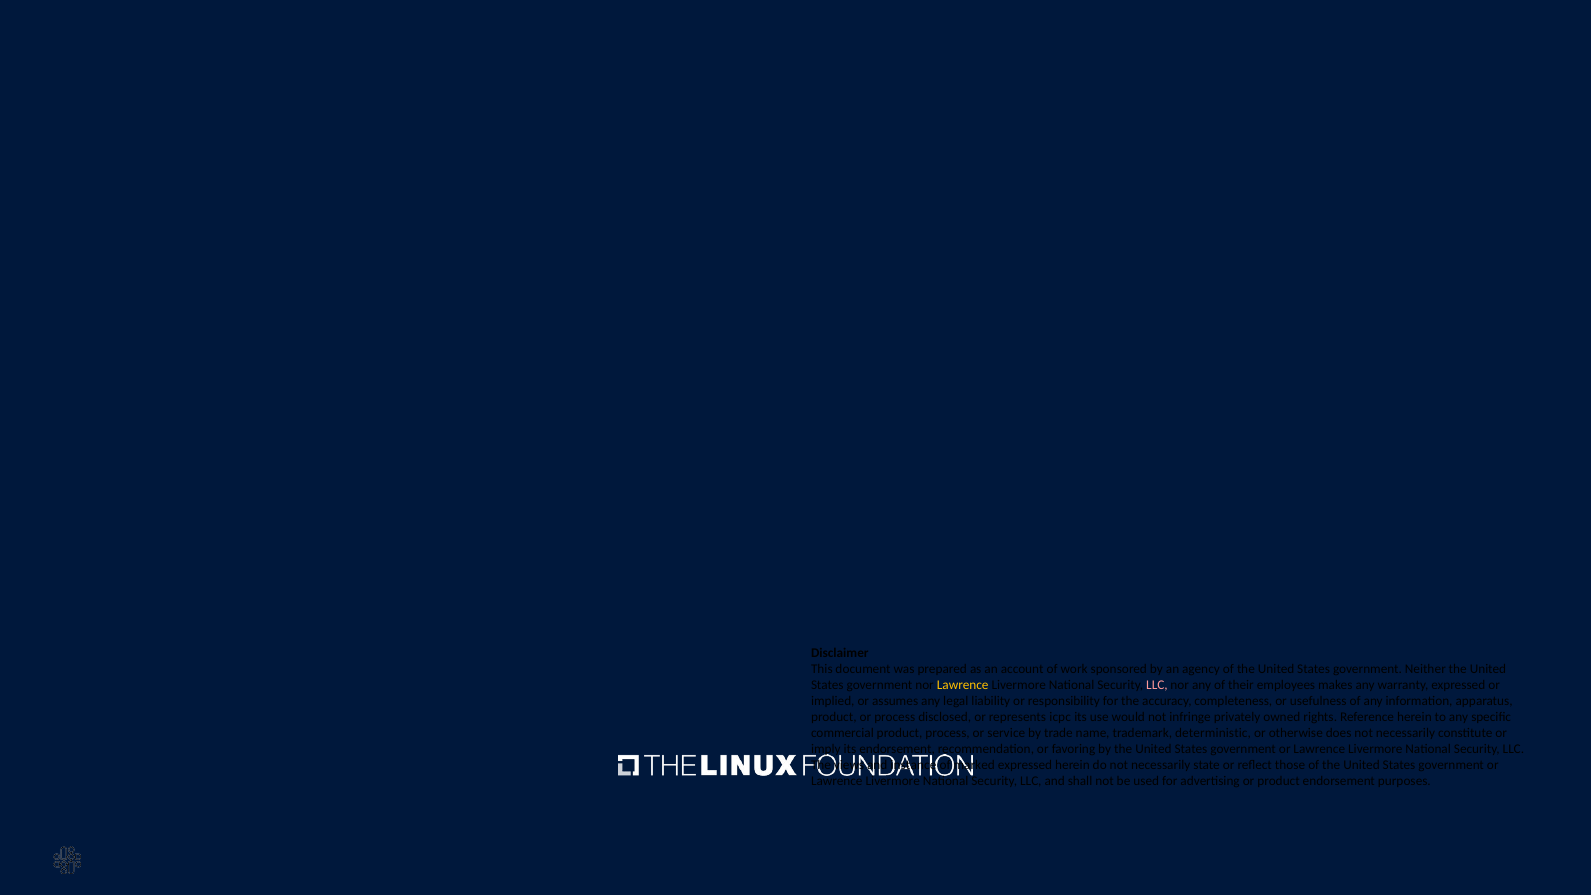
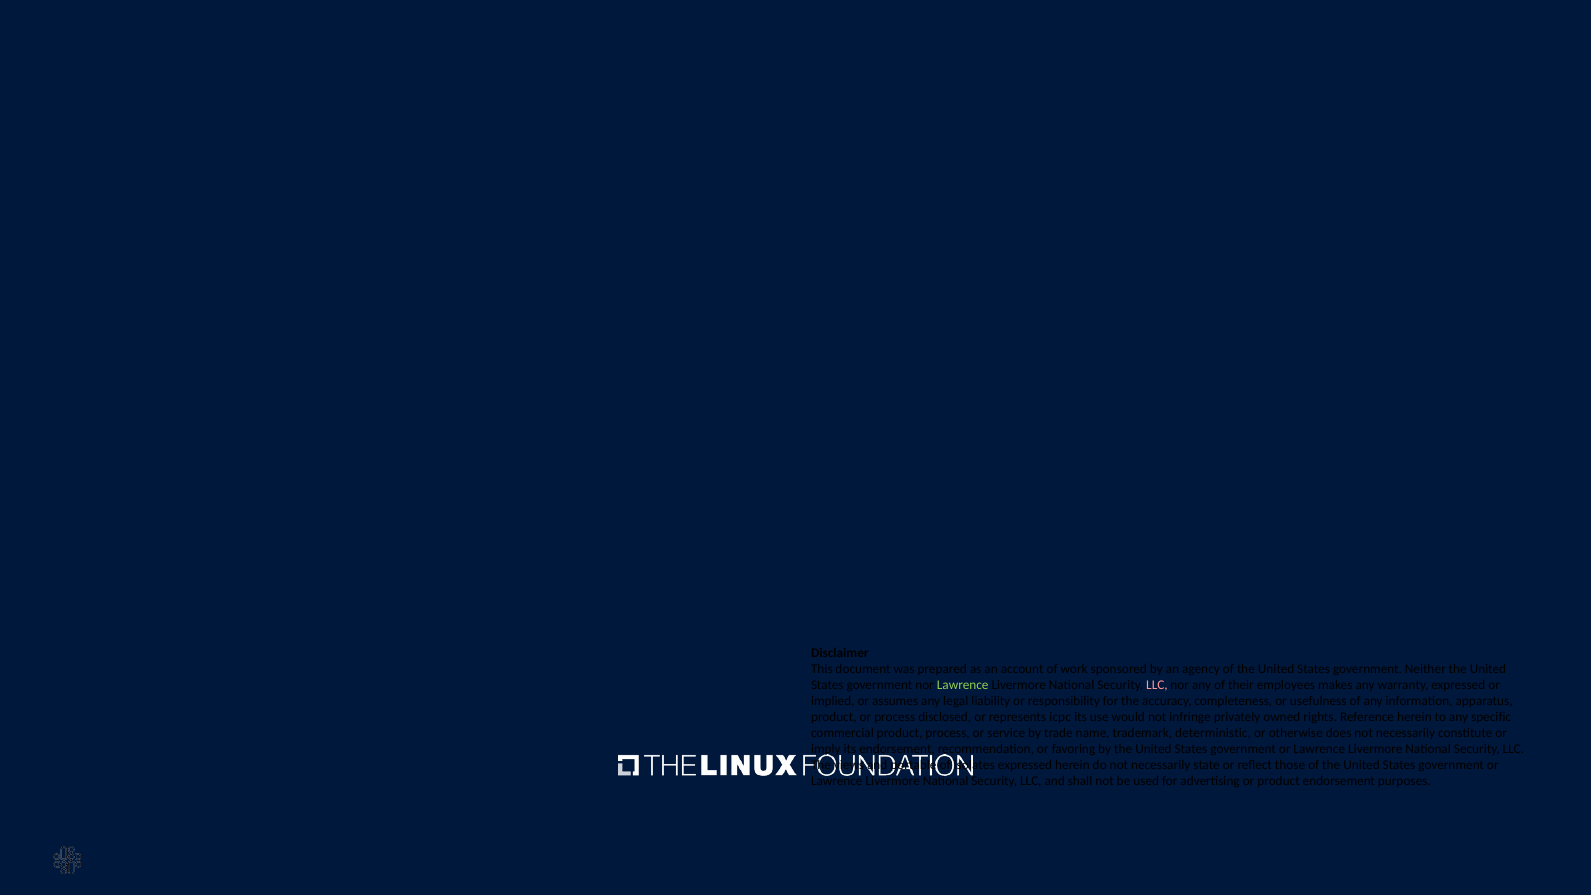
Lawrence colour: yellow -> light green (963, 685)
instance: instance -> portable (913, 765)
marked: marked -> isolates (974, 765)
